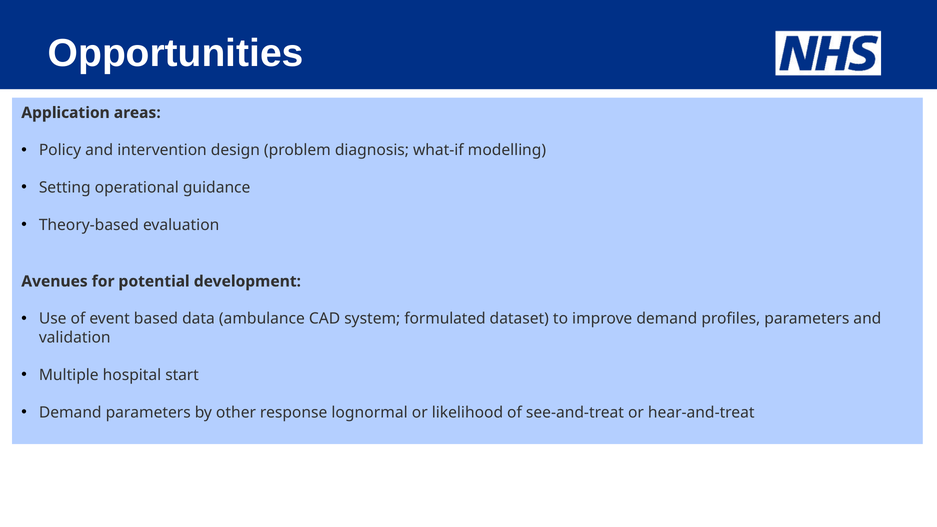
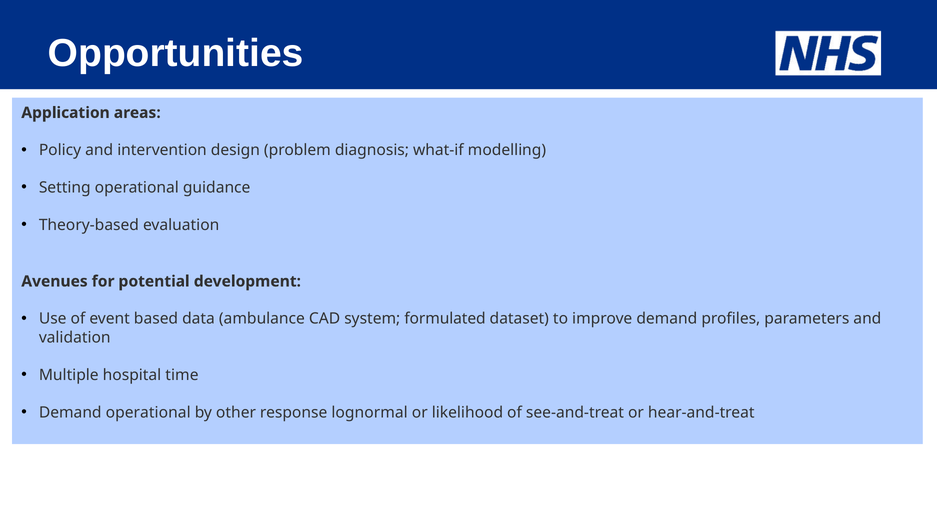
start: start -> time (182, 375)
Demand parameters: parameters -> operational (148, 413)
